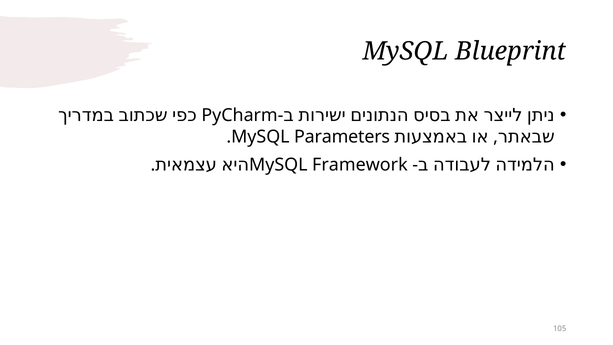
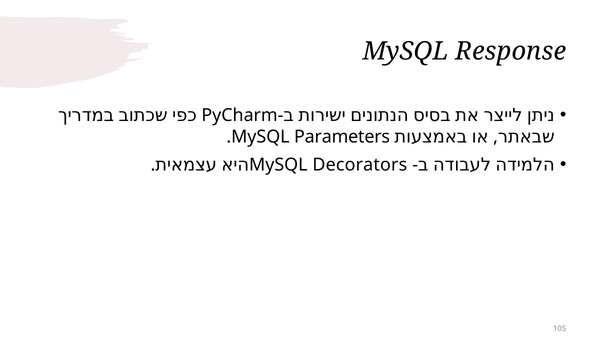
Blueprint: Blueprint -> Response (511, 52)
Framework: Framework -> Decorators (360, 165)
